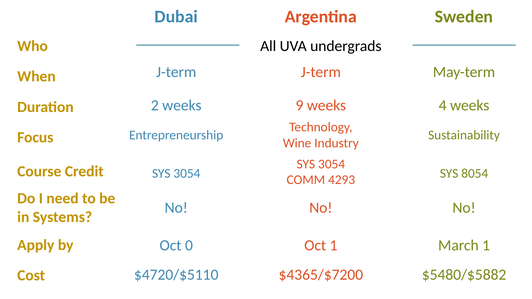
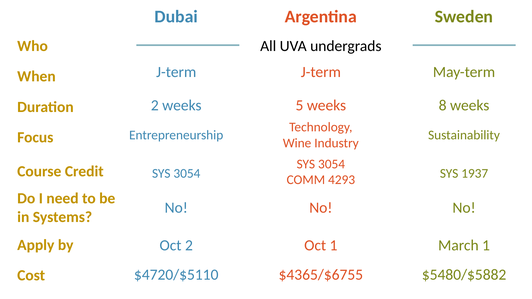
9: 9 -> 5 (299, 105)
4: 4 -> 8 (443, 105)
8054: 8054 -> 1937 (475, 174)
Oct 0: 0 -> 2 (189, 246)
$4365/$7200: $4365/$7200 -> $4365/$6755 (321, 275)
